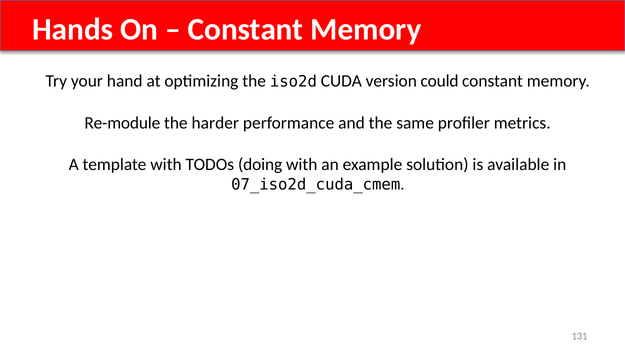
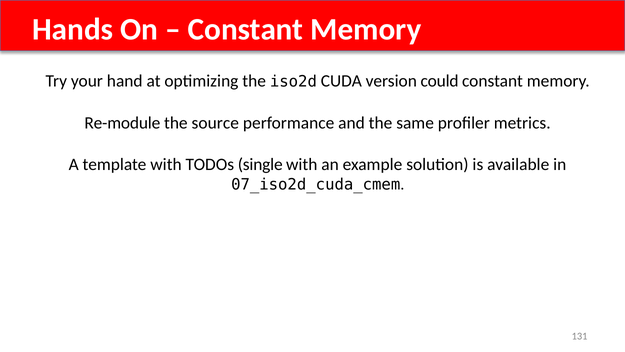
harder: harder -> source (215, 123)
doing: doing -> single (260, 164)
